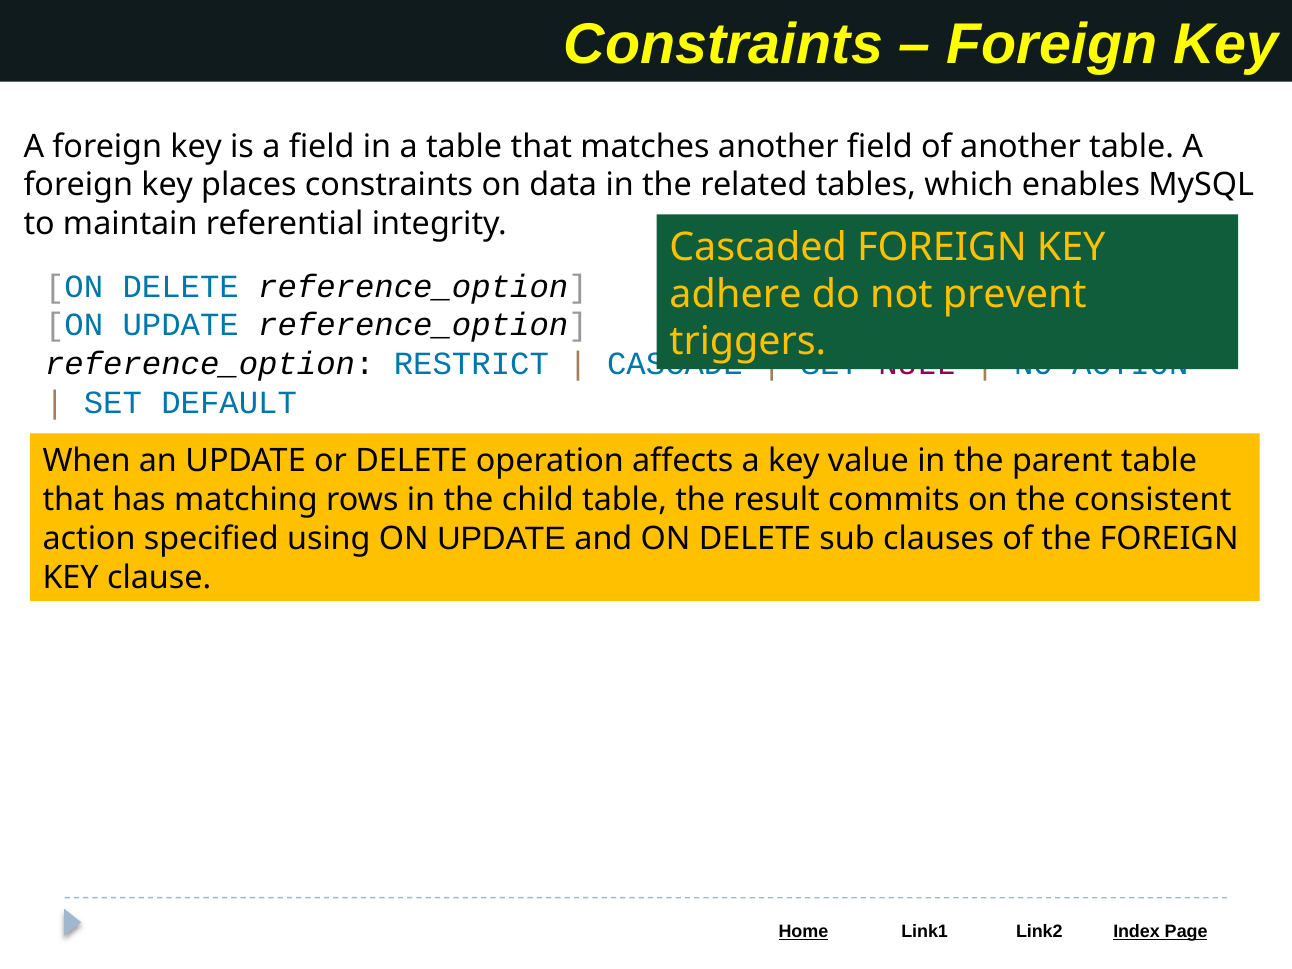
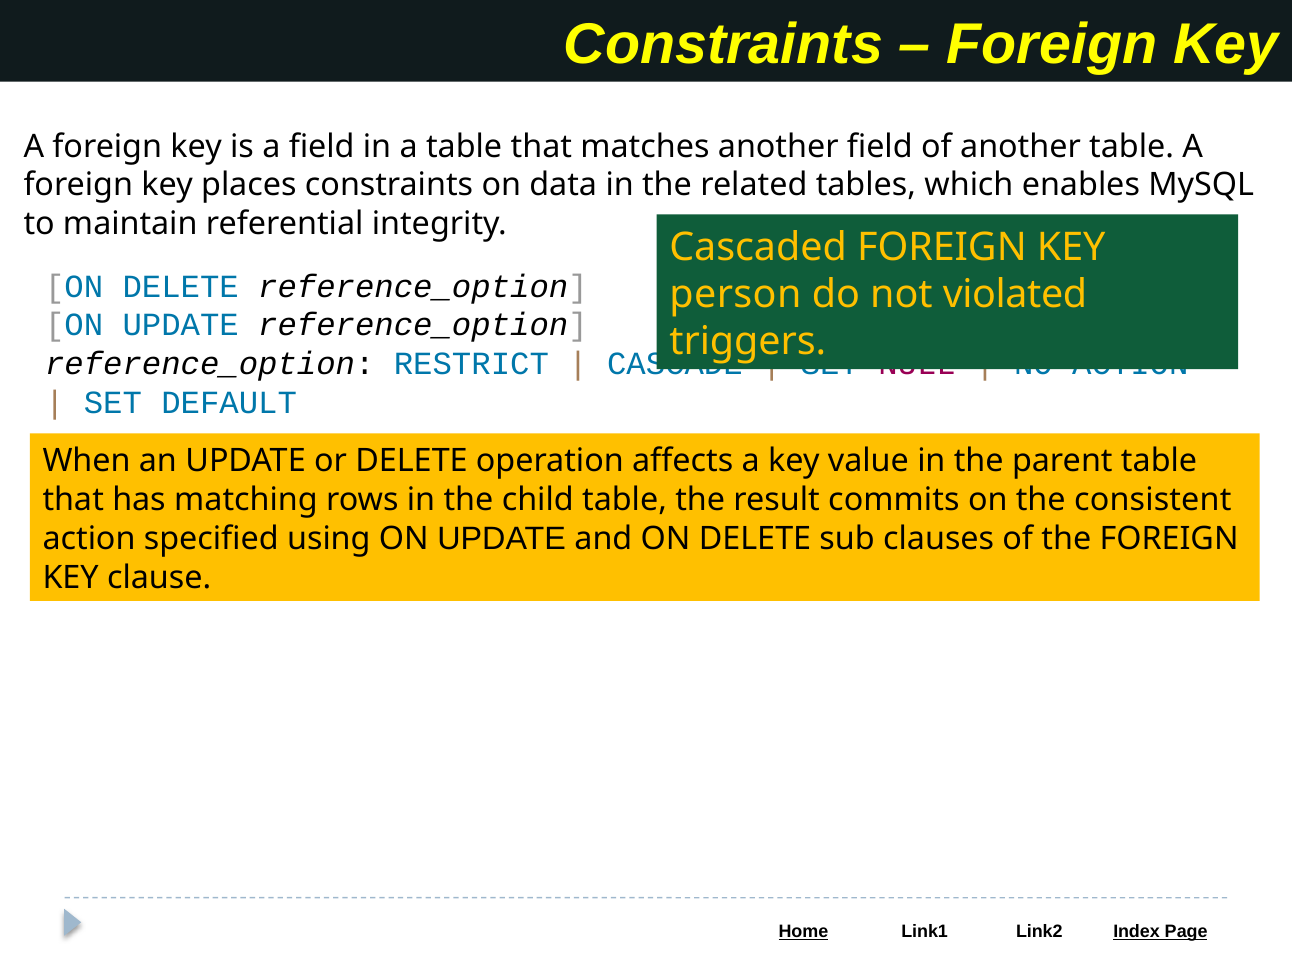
adhere: adhere -> person (735, 294)
prevent: prevent -> violated (1015, 294)
